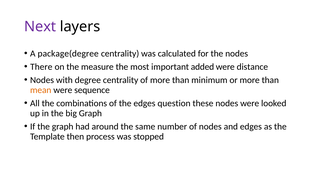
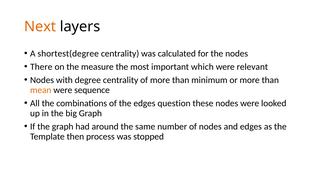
Next colour: purple -> orange (40, 27)
package(degree: package(degree -> shortest(degree (68, 54)
added: added -> which (202, 67)
distance: distance -> relevant (252, 67)
